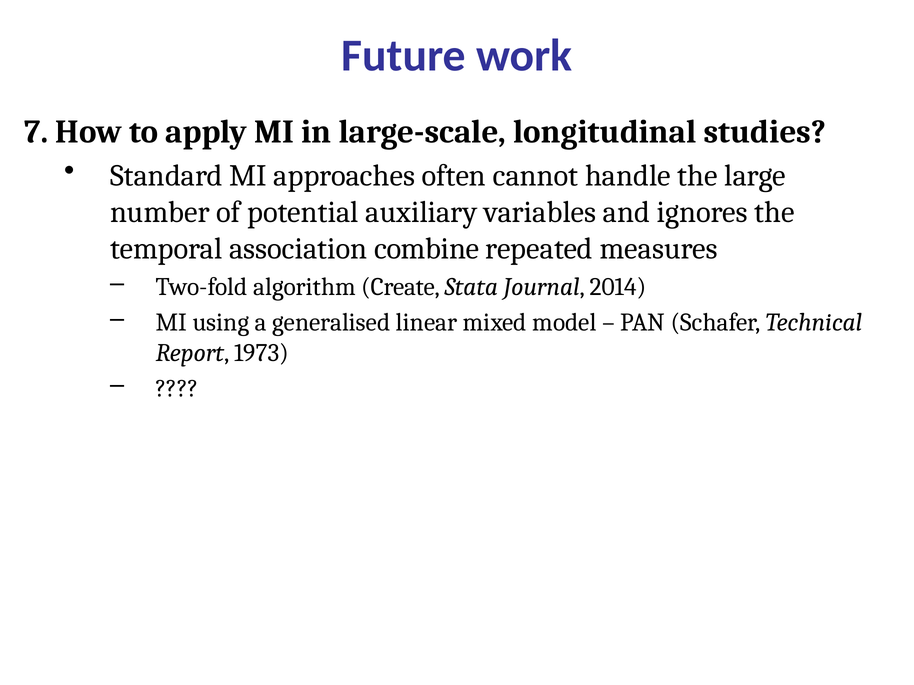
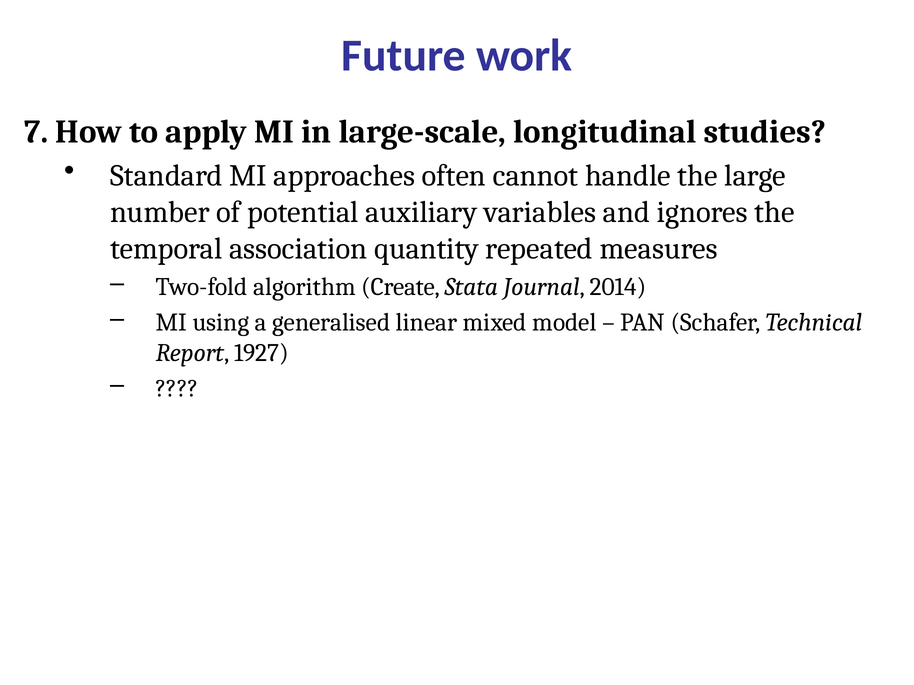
combine: combine -> quantity (427, 249)
1973: 1973 -> 1927 (262, 353)
